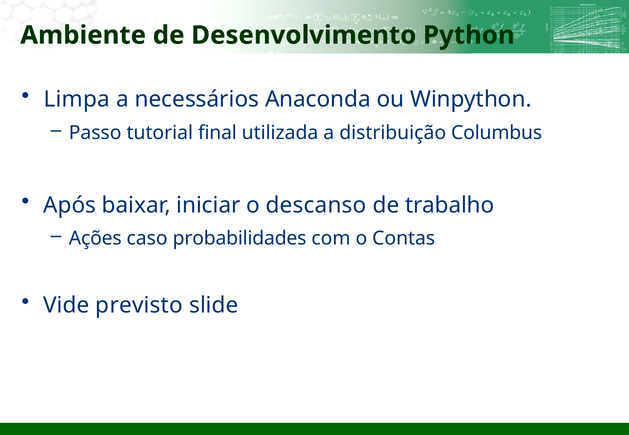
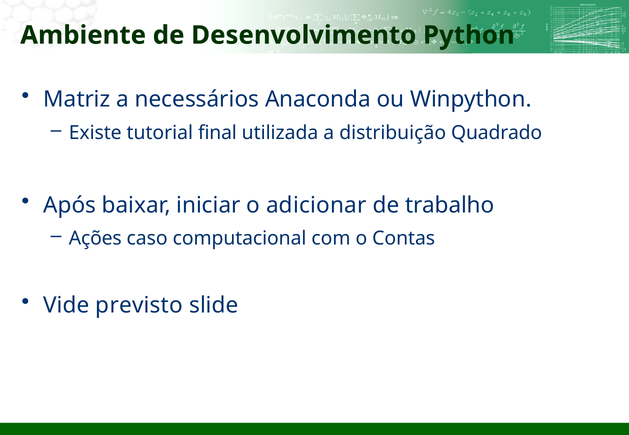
Limpa: Limpa -> Matriz (77, 99)
Passo: Passo -> Existe (95, 133)
Columbus: Columbus -> Quadrado (497, 133)
descanso: descanso -> adicionar (316, 205)
probabilidades: probabilidades -> computacional (240, 239)
